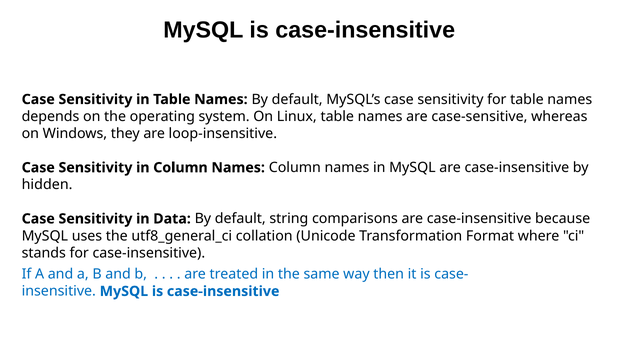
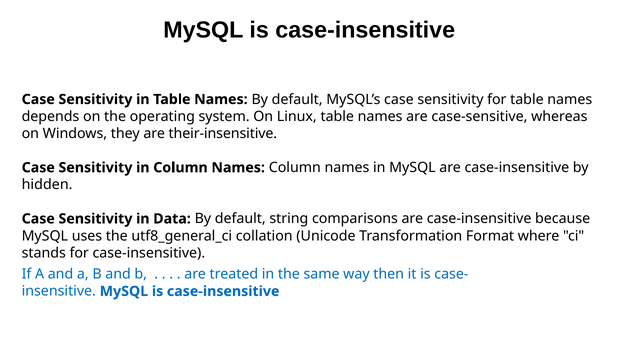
loop-insensitive: loop-insensitive -> their-insensitive (223, 134)
